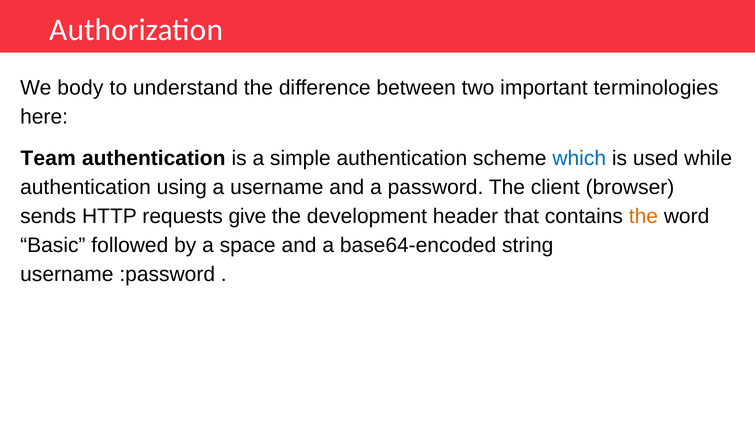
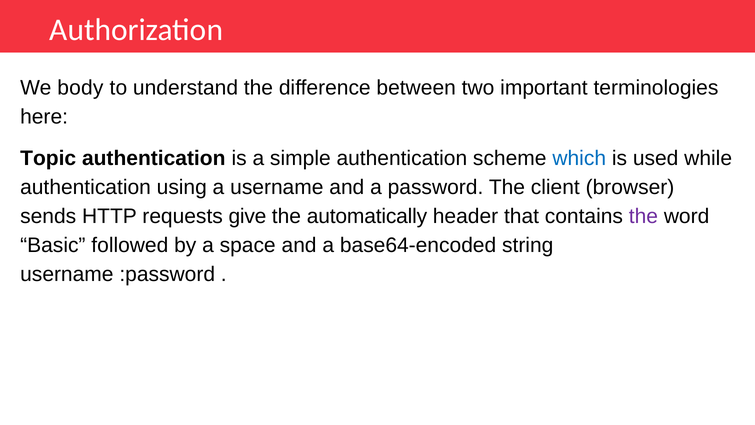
Team: Team -> Topic (48, 158)
development: development -> automatically (367, 216)
the colour: orange -> purple (643, 216)
